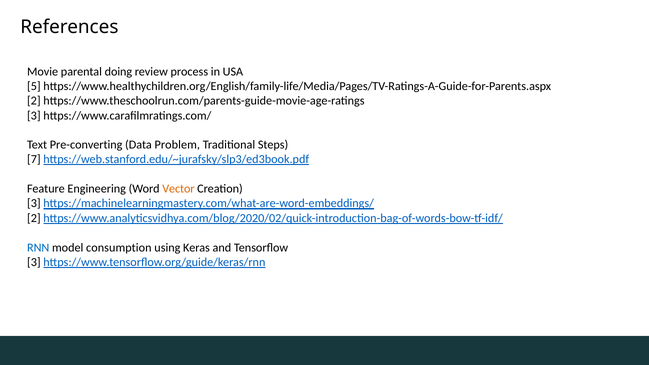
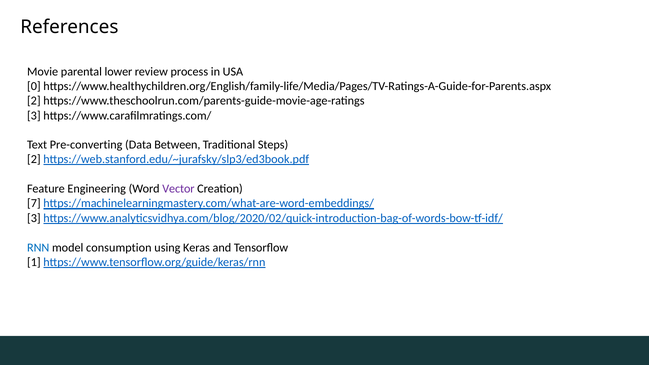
doing: doing -> lower (118, 72)
5: 5 -> 0 (34, 86)
Problem: Problem -> Between (177, 145)
7: 7 -> 2 (34, 159)
Vector colour: orange -> purple (178, 189)
3: 3 -> 7 (34, 203)
2: 2 -> 3 (34, 218)
3: 3 -> 1 (34, 262)
